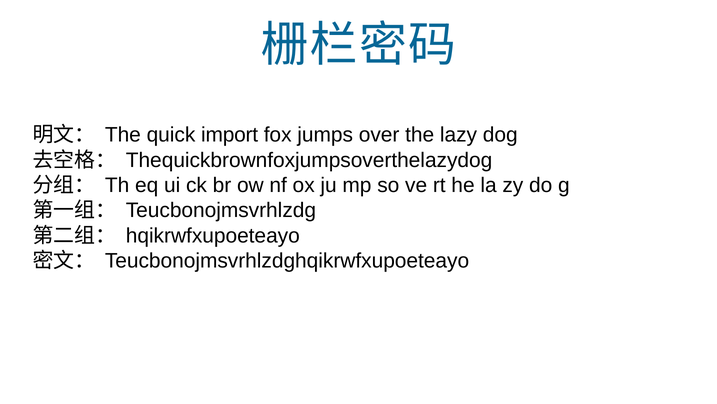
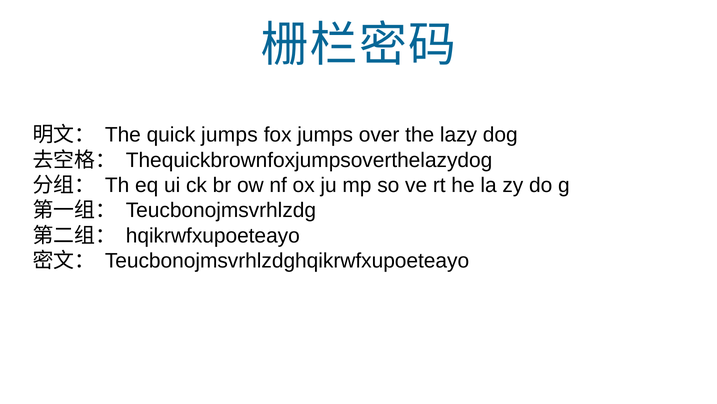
quick import: import -> jumps (229, 135)
